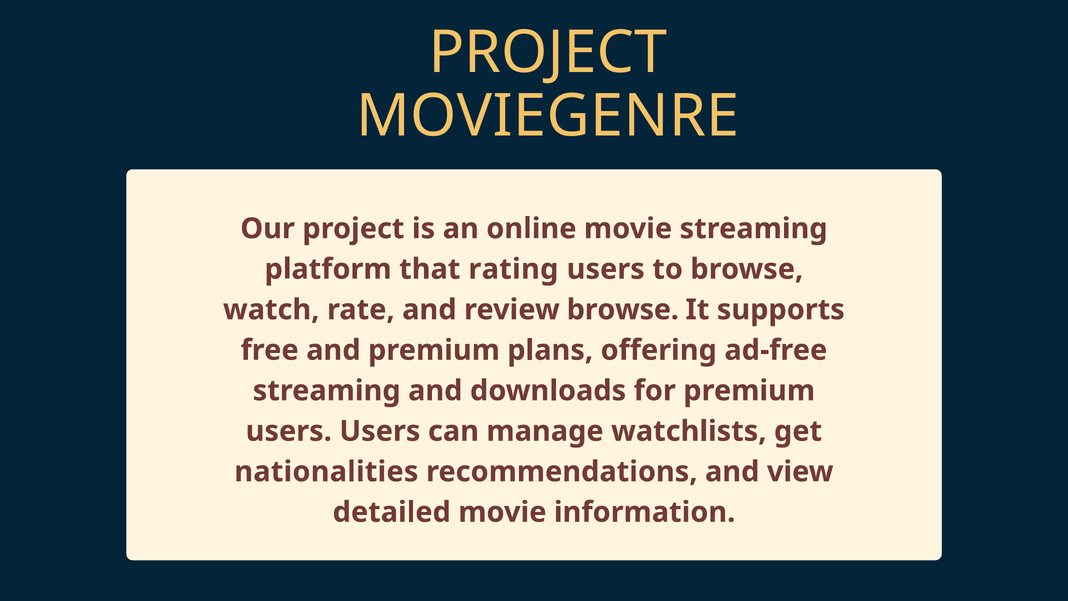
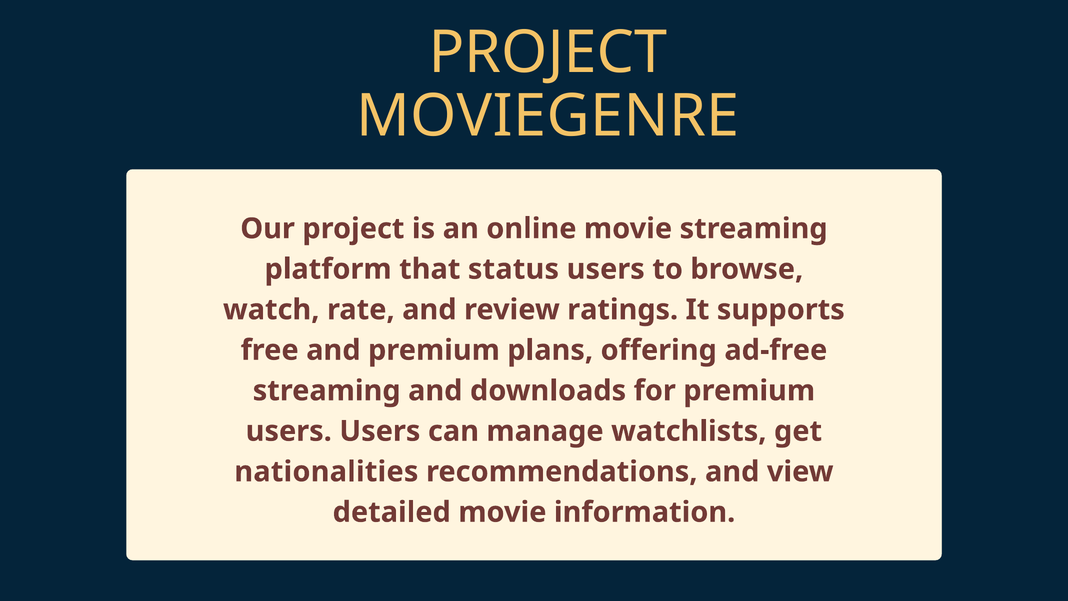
rating: rating -> status (513, 269)
review browse: browse -> ratings (623, 310)
